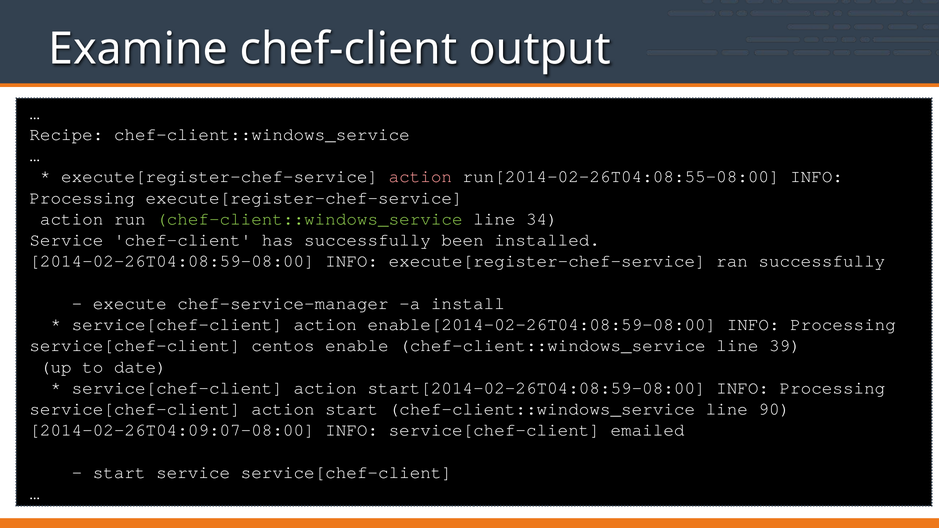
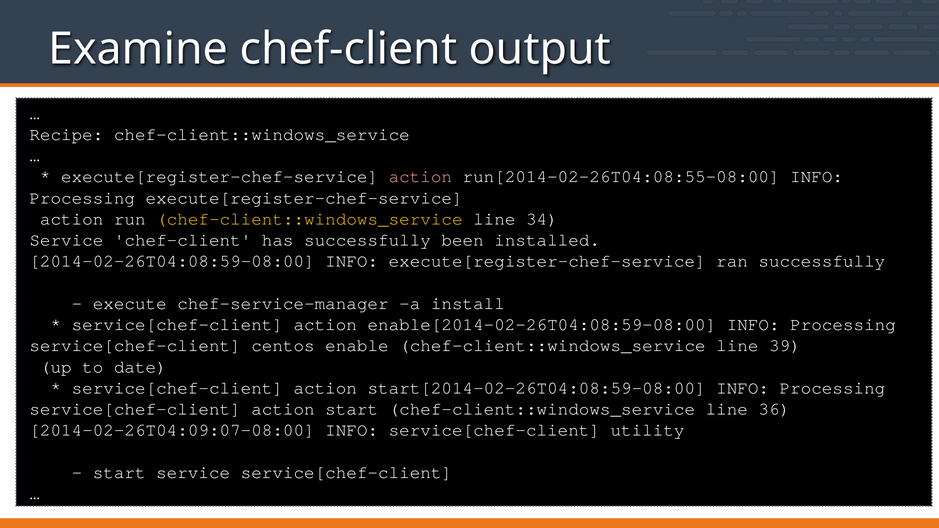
chef-client::windows_service colour: light green -> yellow (309, 219)
90: 90 -> 36 (774, 409)
emailed: emailed -> utility (648, 430)
